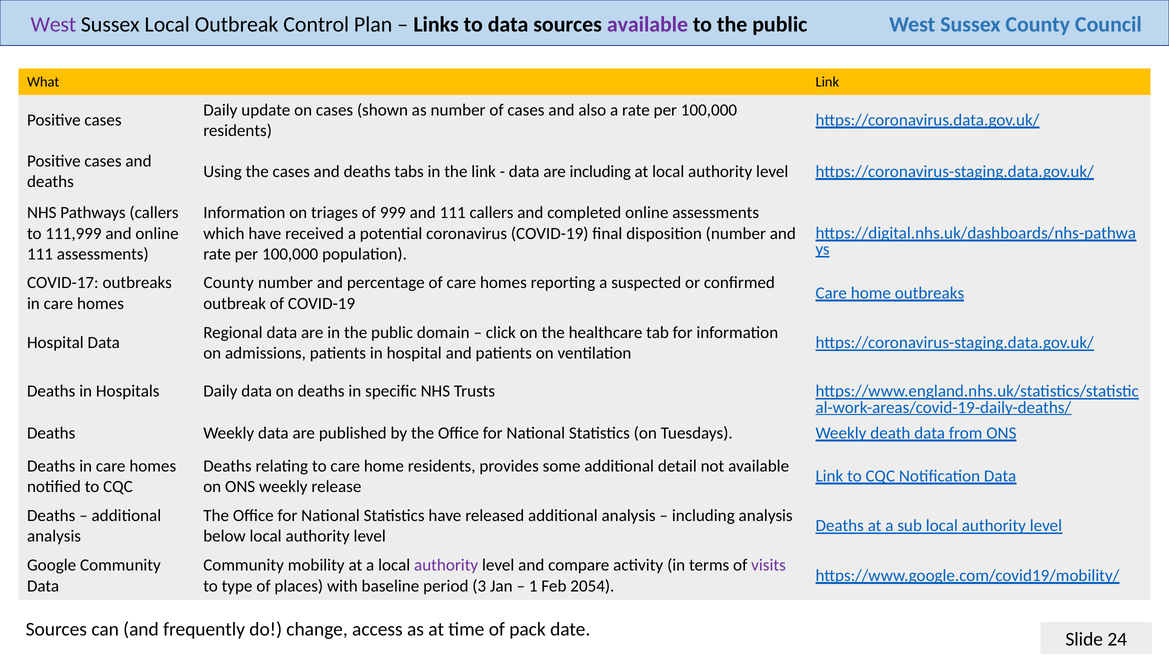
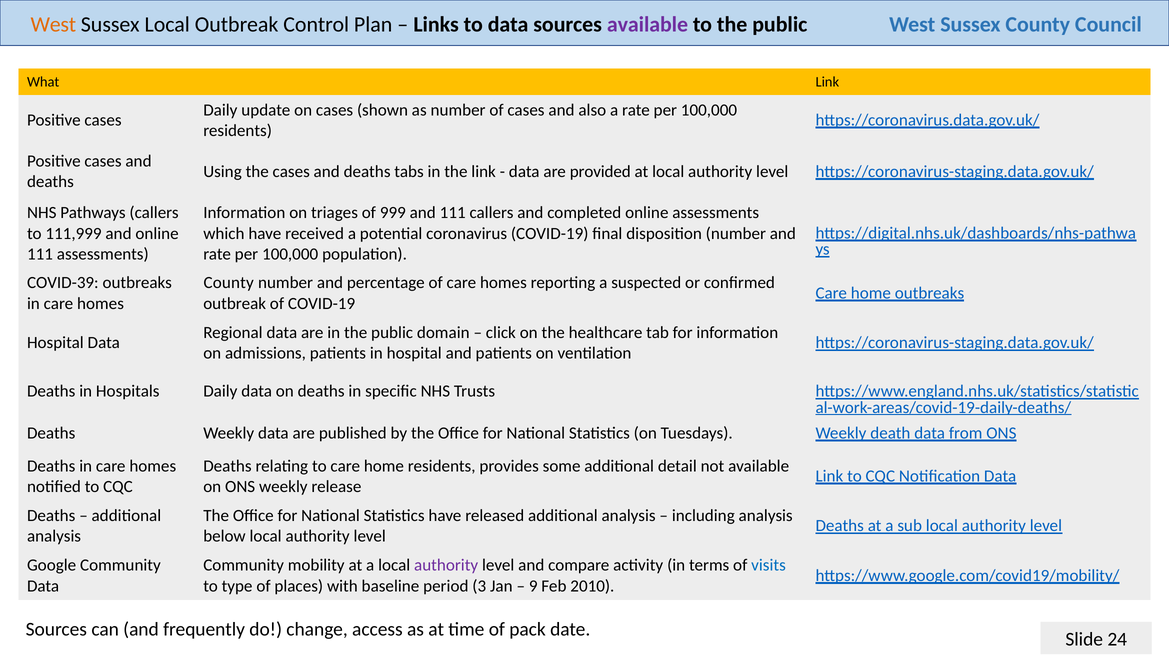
West colour: purple -> orange (53, 25)
are including: including -> provided (600, 172)
COVID-17: COVID-17 -> COVID-39 (63, 283)
visits colour: purple -> blue (769, 566)
1: 1 -> 9 (533, 587)
2054: 2054 -> 2010 (592, 587)
